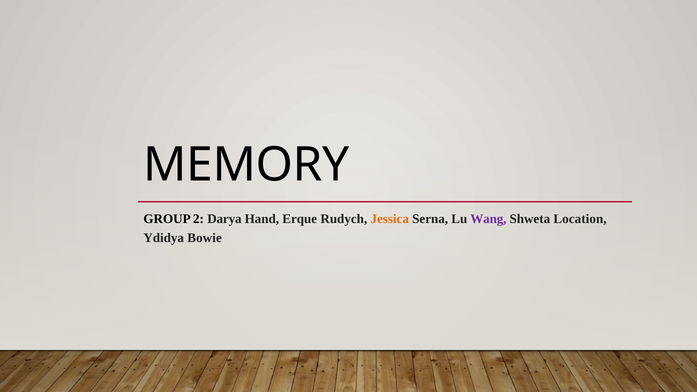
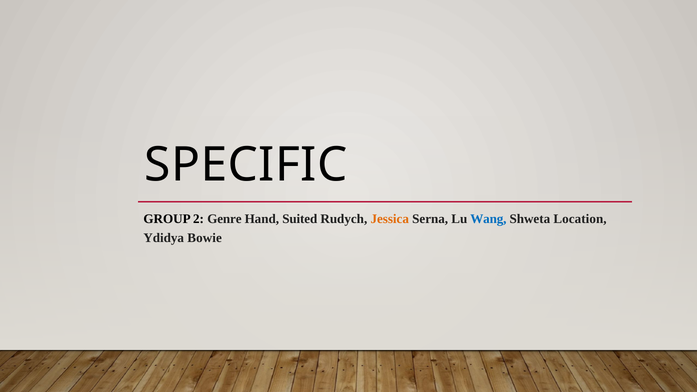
MEMORY: MEMORY -> SPECIFIC (246, 165)
Darya: Darya -> Genre (224, 219)
Erque: Erque -> Suited (300, 219)
Wang colour: purple -> blue (488, 219)
